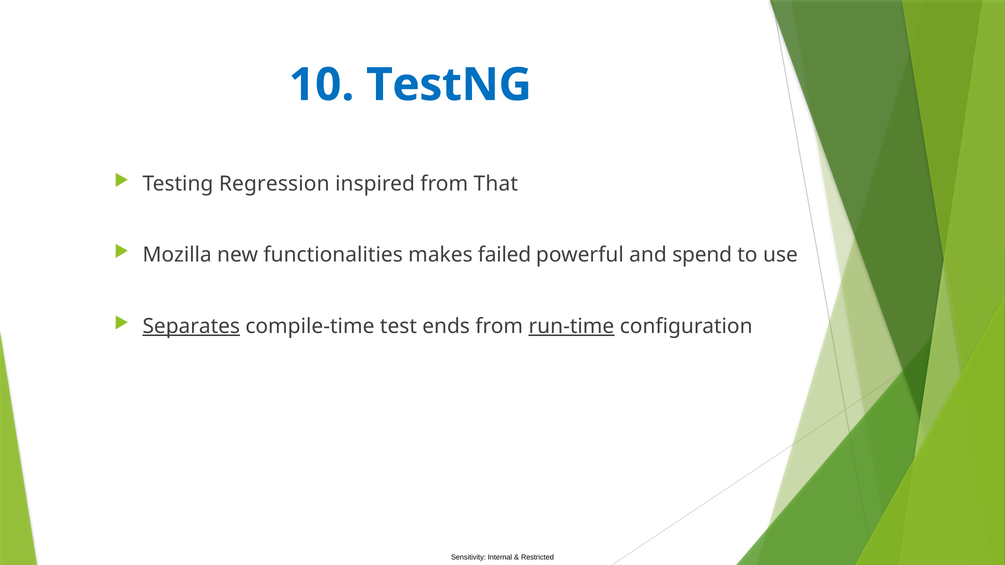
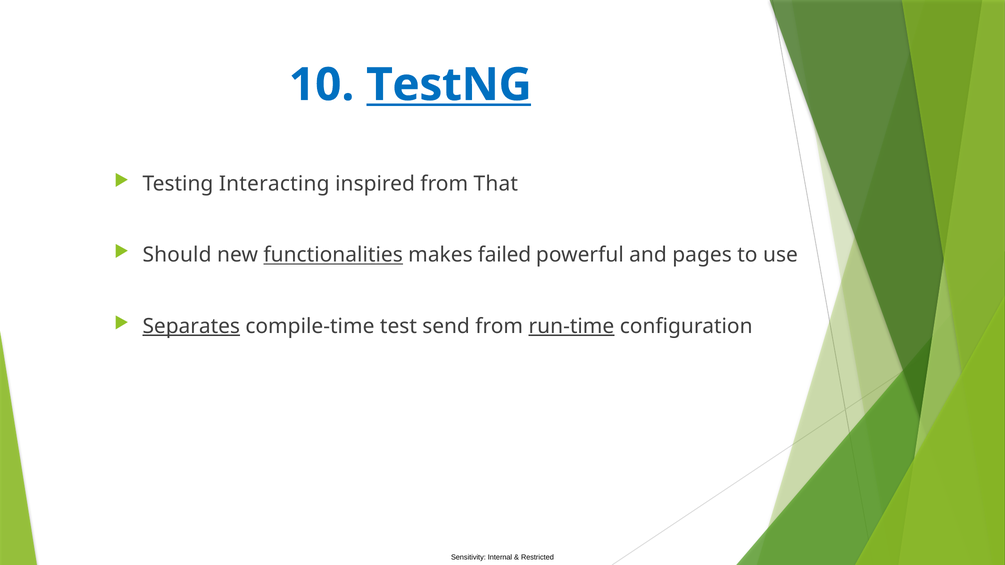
TestNG underline: none -> present (449, 85)
Regression: Regression -> Interacting (274, 184)
Mozilla: Mozilla -> Should (177, 255)
functionalities underline: none -> present (333, 255)
spend: spend -> pages (702, 255)
ends: ends -> send (446, 326)
